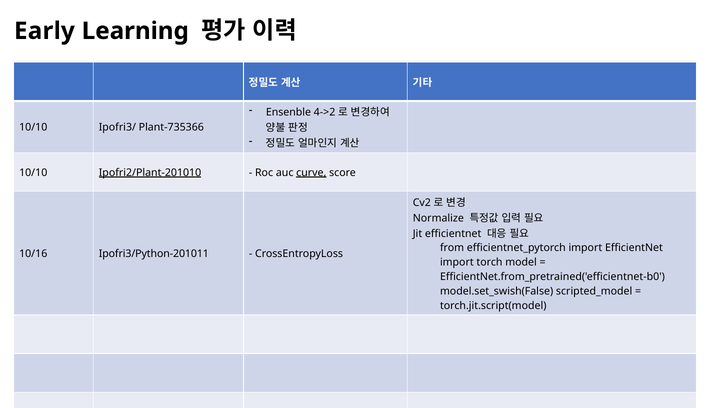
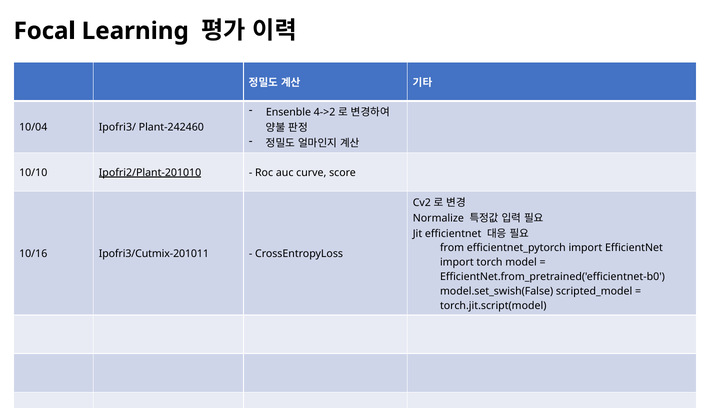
Early: Early -> Focal (45, 31)
10/10: 10/10 -> 10/04 (33, 127)
Plant-735366: Plant-735366 -> Plant-242460 (171, 127)
curve underline: present -> none (311, 172)
Ipofri3/Python-201011: Ipofri3/Python-201011 -> Ipofri3/Cutmix-201011 (154, 254)
